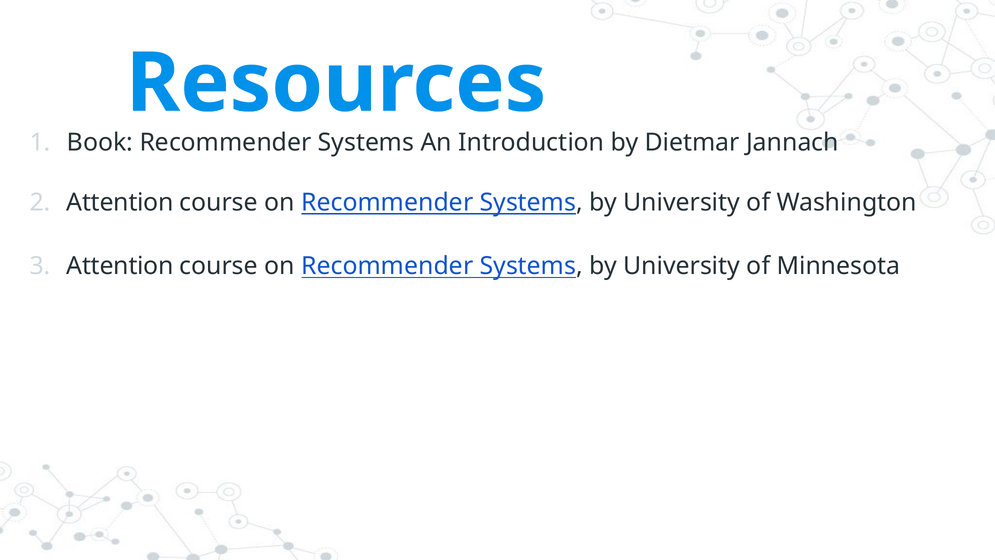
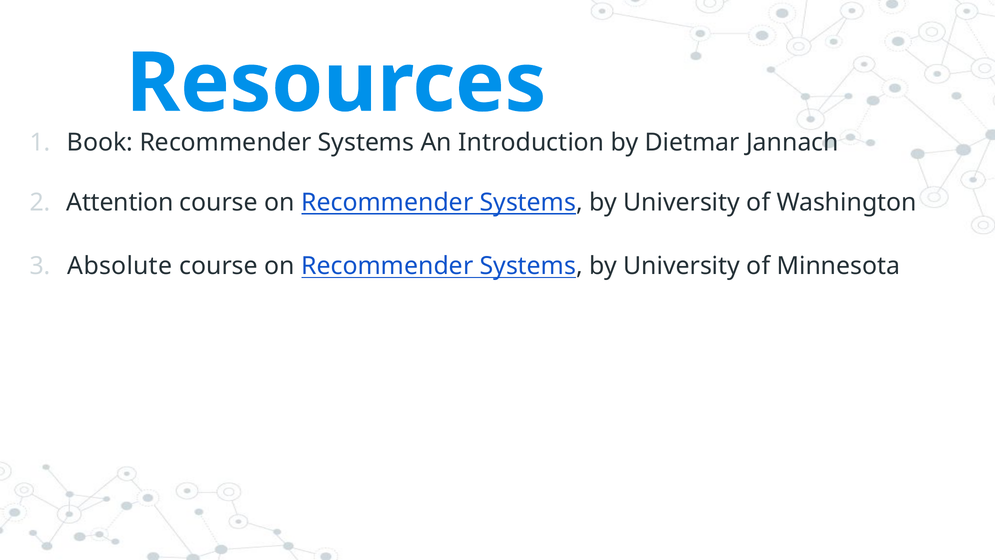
Attention: Attention -> Absolute (120, 266)
